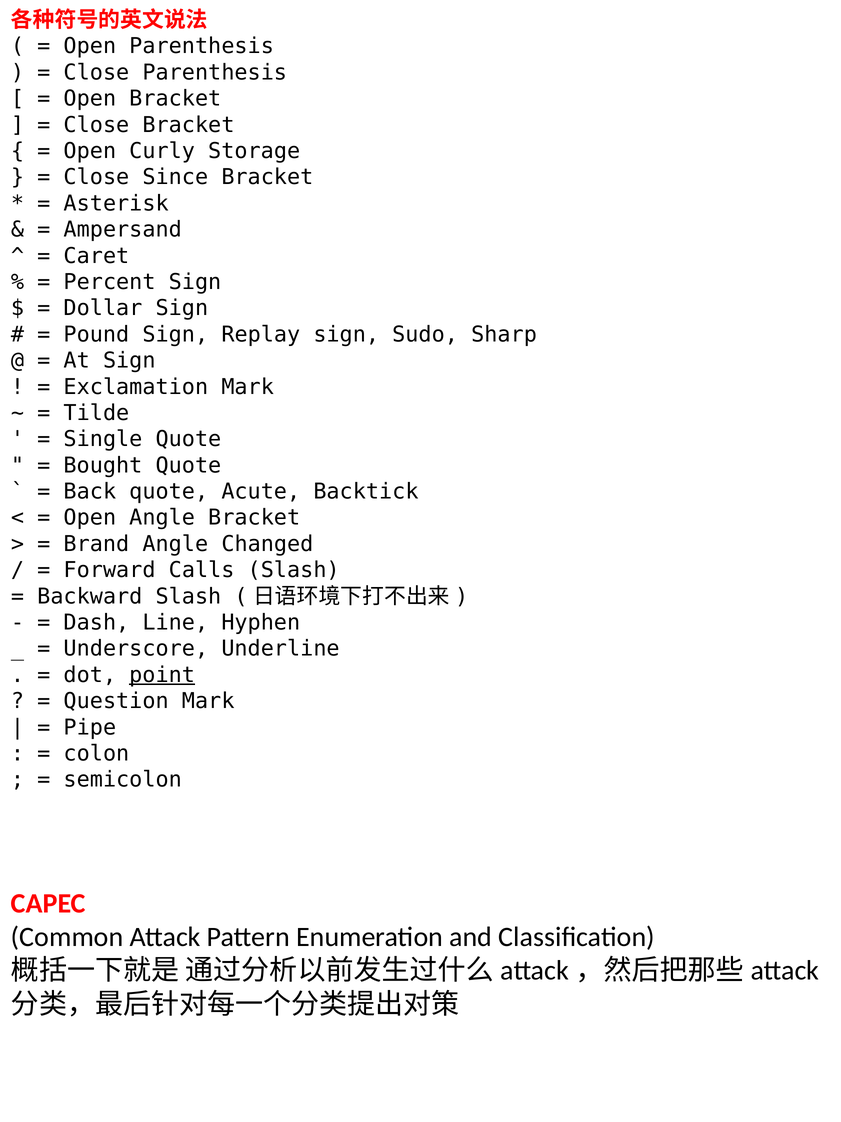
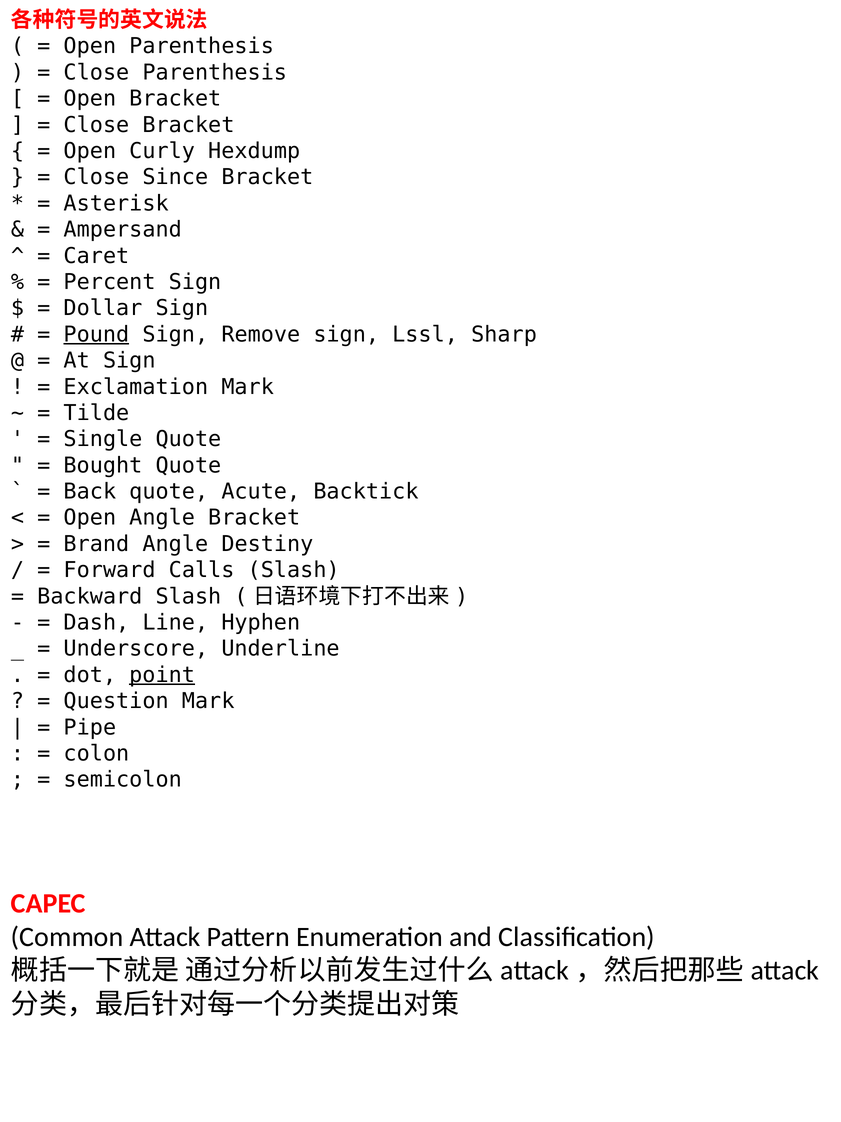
Storage: Storage -> Hexdump (254, 151)
Pound underline: none -> present (96, 334)
Replay: Replay -> Remove (261, 334)
Sudo: Sudo -> Lssl (425, 334)
Changed: Changed -> Destiny (267, 544)
